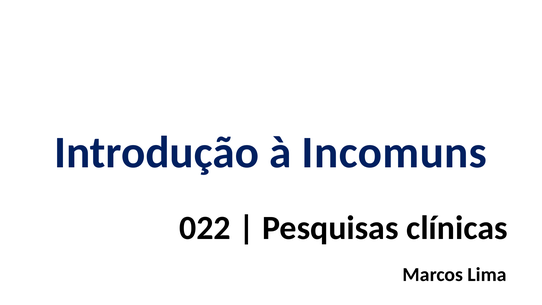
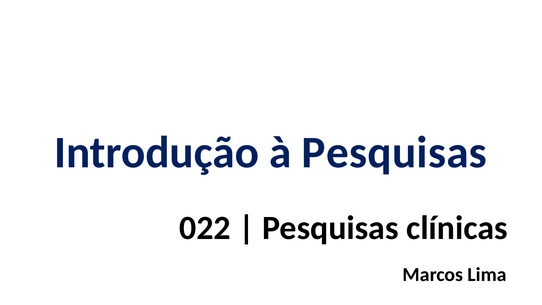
à Incomuns: Incomuns -> Pesquisas (394, 152)
